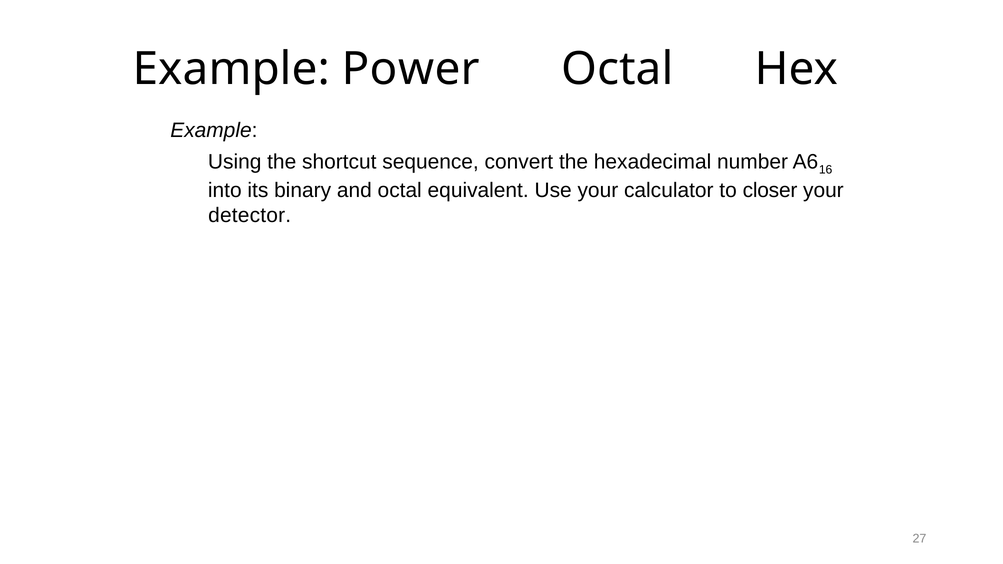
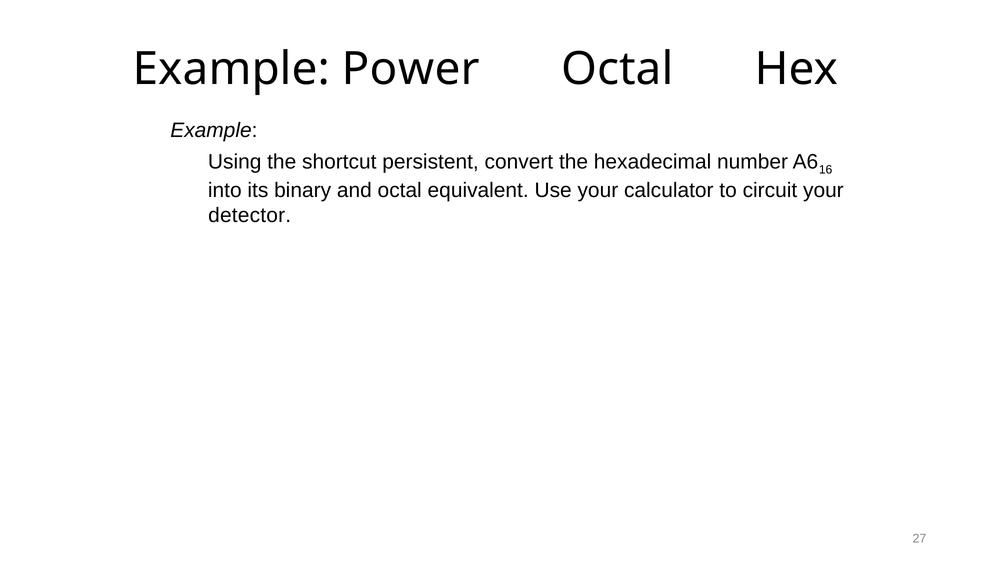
sequence: sequence -> persistent (431, 162)
closer: closer -> circuit (770, 190)
